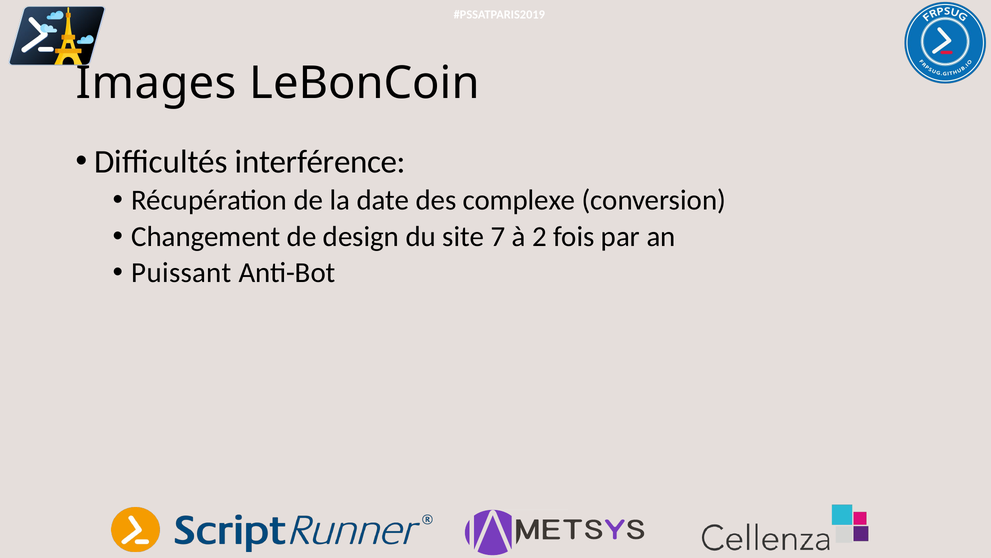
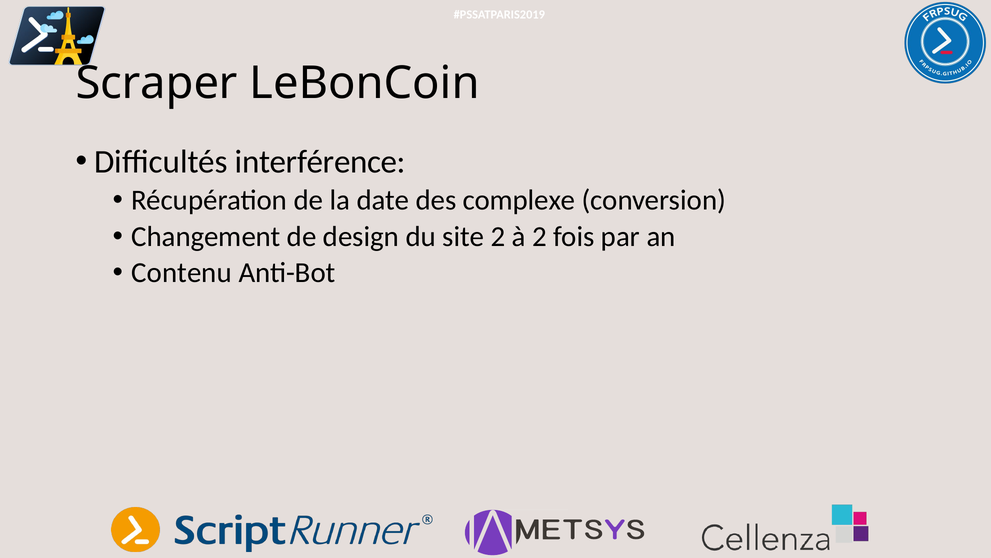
Images: Images -> Scraper (157, 83)
site 7: 7 -> 2 (498, 236)
Puissant: Puissant -> Contenu (182, 273)
